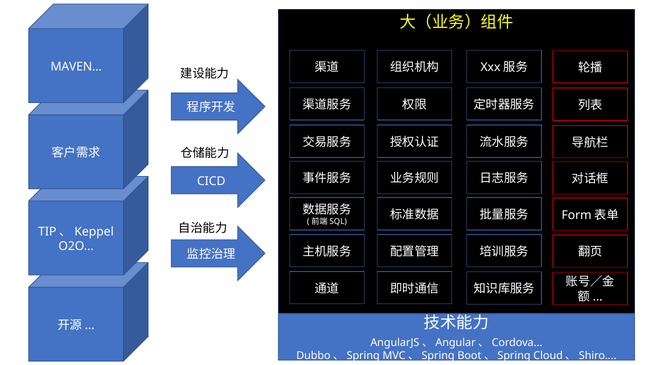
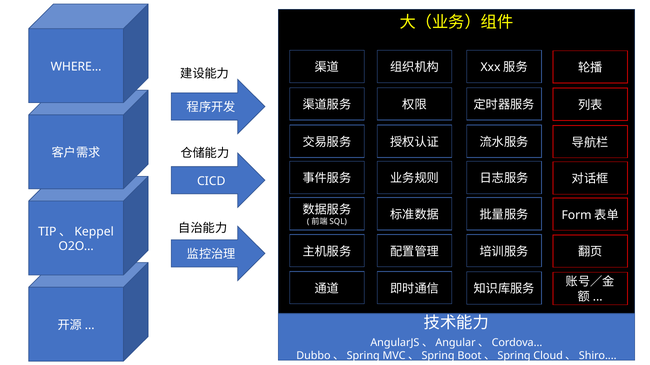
MAVEN: MAVEN -> WHERE (76, 67)
